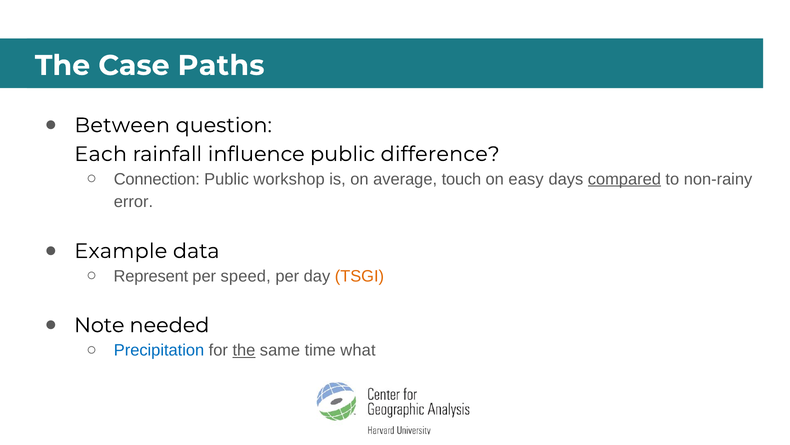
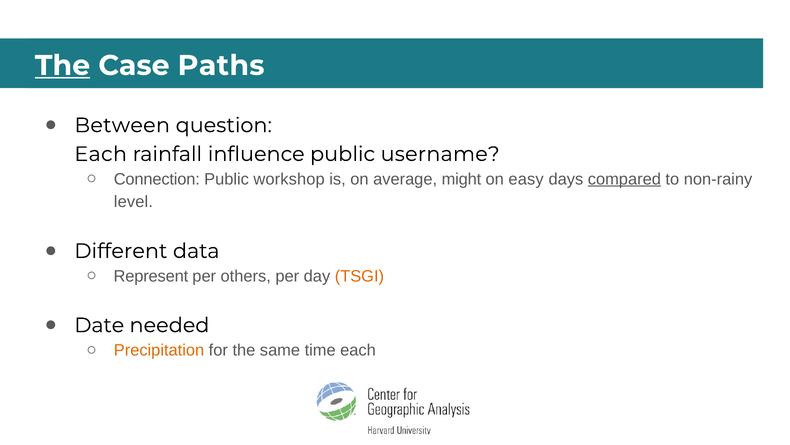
The underline: none -> present (63, 65)
difference: difference -> username (440, 154)
touch: touch -> might (461, 179)
error: error -> level (133, 202)
Example: Example -> Different (121, 251)
speed: speed -> others (246, 276)
Note: Note -> Date (99, 325)
Precipitation colour: blue -> orange (159, 350)
the underline: present -> none (244, 350)
time what: what -> each (358, 350)
